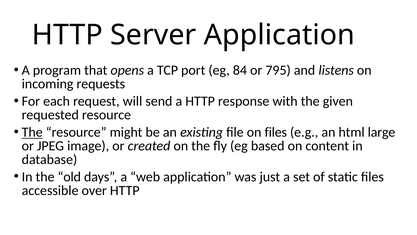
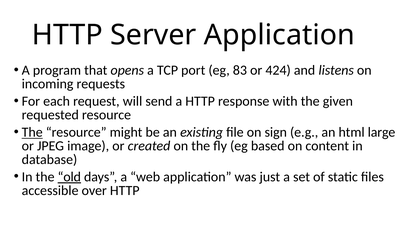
84: 84 -> 83 (240, 70)
795: 795 -> 424 (278, 70)
on files: files -> sign (276, 132)
old underline: none -> present (69, 177)
